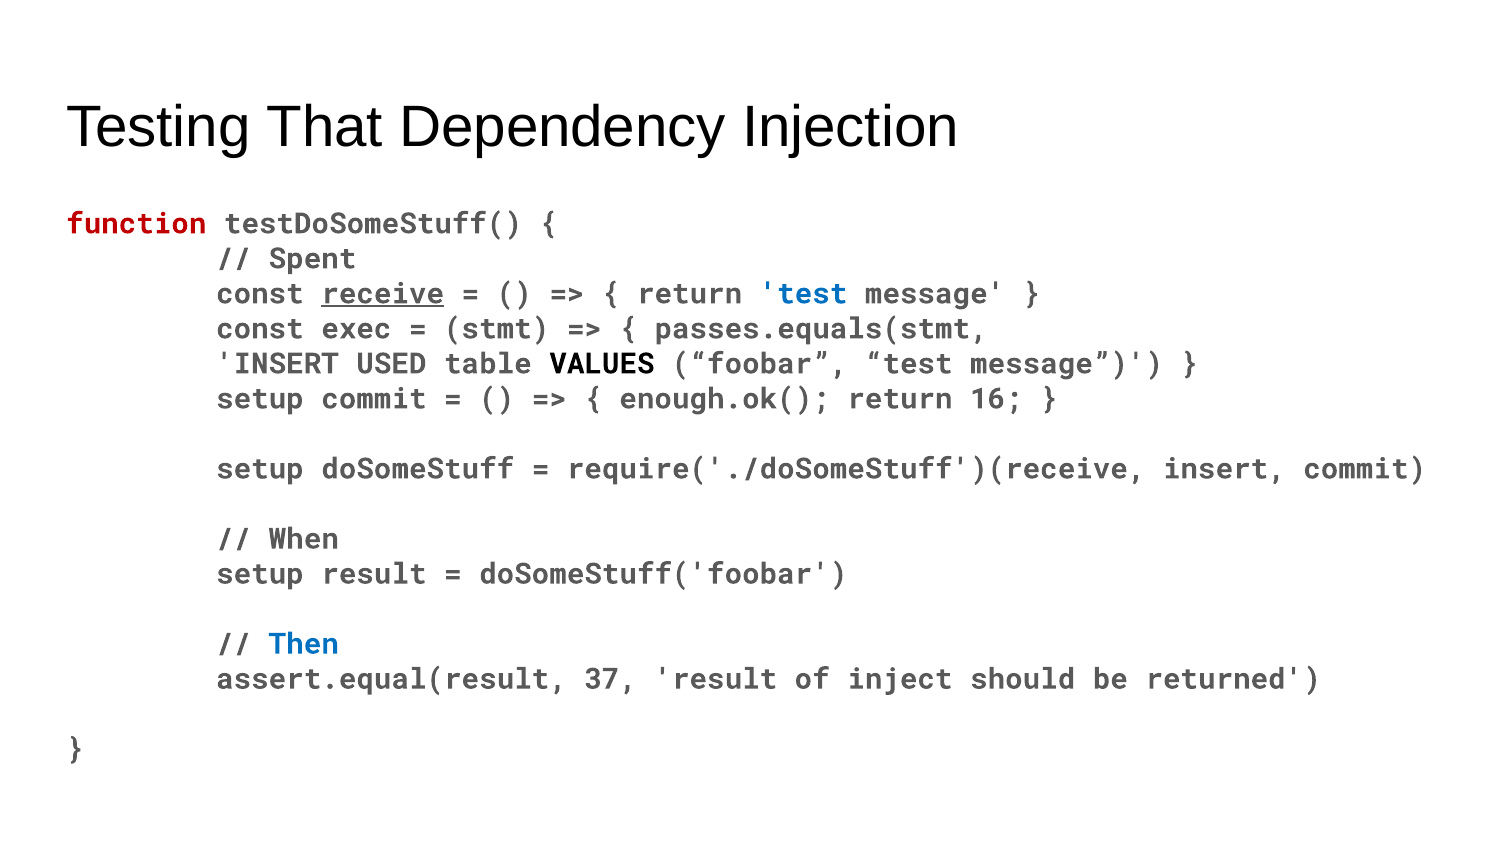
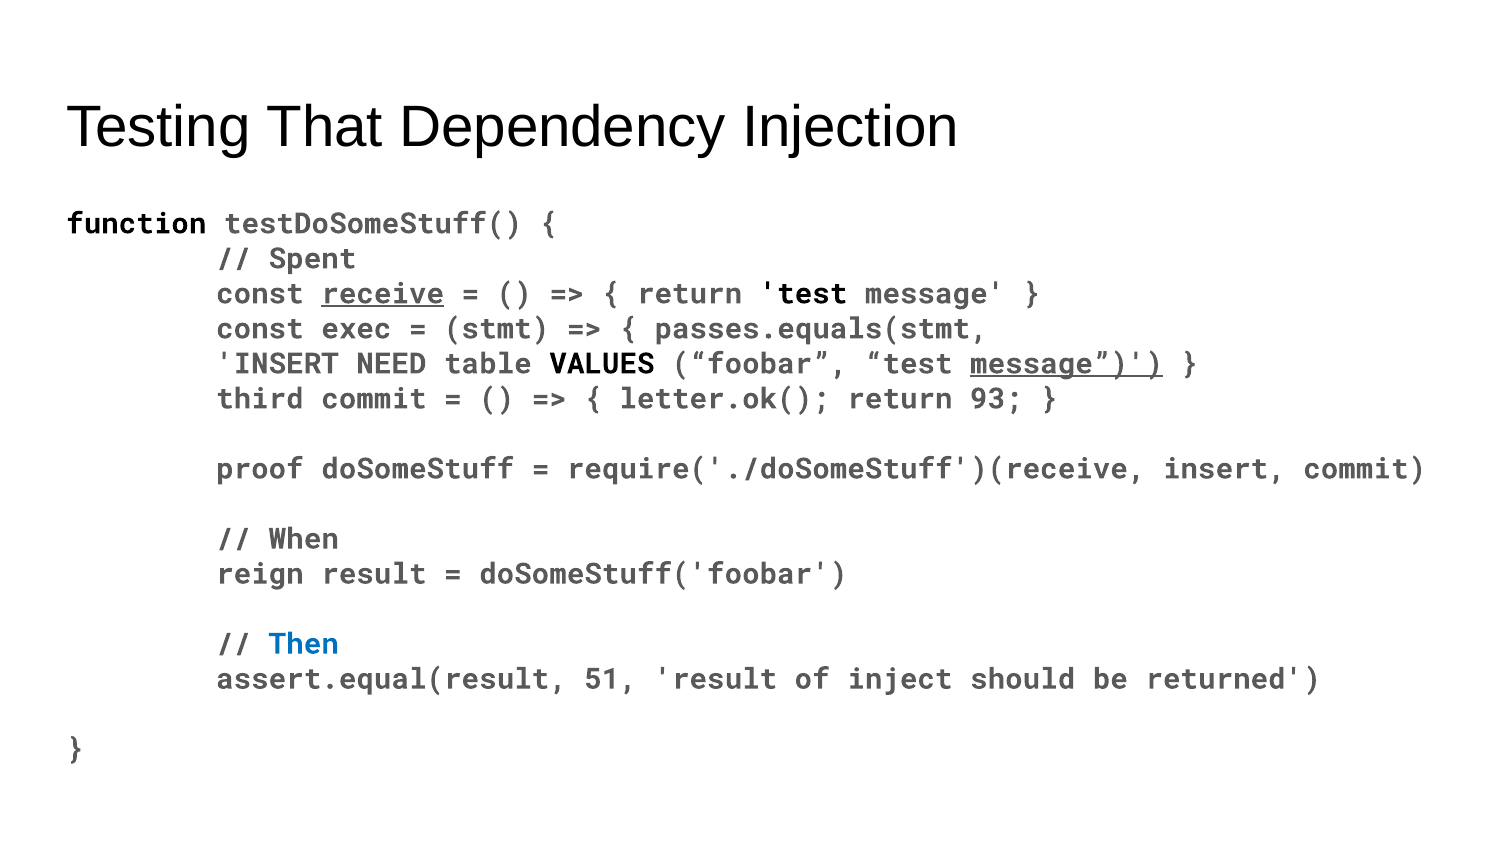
function colour: red -> black (136, 224)
test colour: blue -> black (803, 294)
USED: USED -> NEED (391, 364)
message underline: none -> present (1067, 364)
setup: setup -> third (260, 399)
enough.ok(: enough.ok( -> letter.ok( (725, 399)
16: 16 -> 93 (996, 399)
setup: setup -> proof (260, 469)
setup: setup -> reign (260, 574)
37: 37 -> 51 (611, 679)
